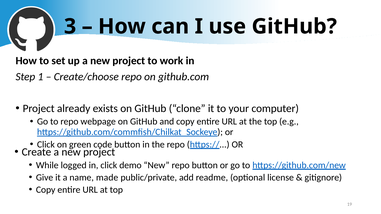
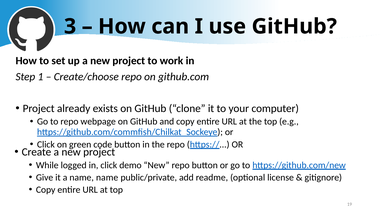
name made: made -> name (107, 178)
